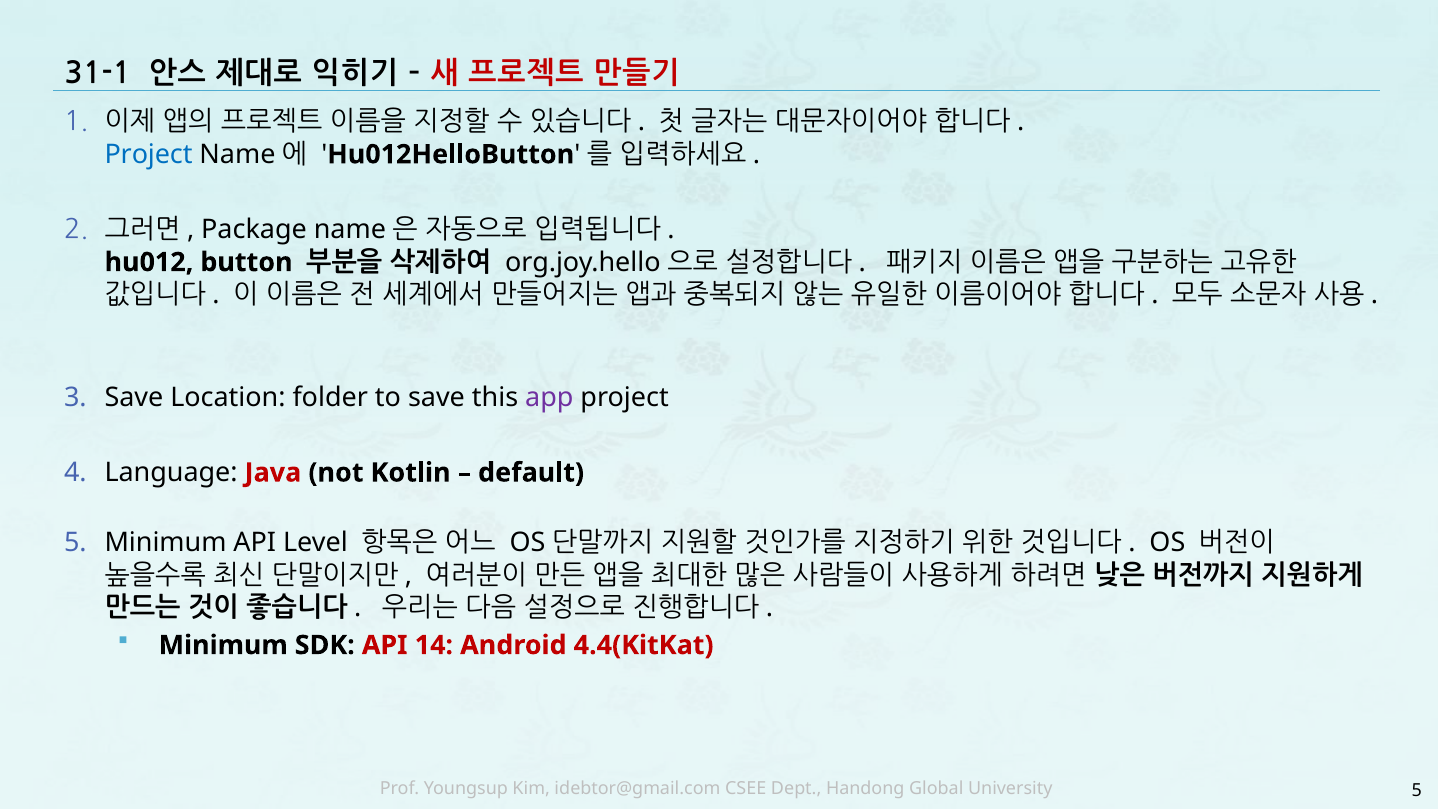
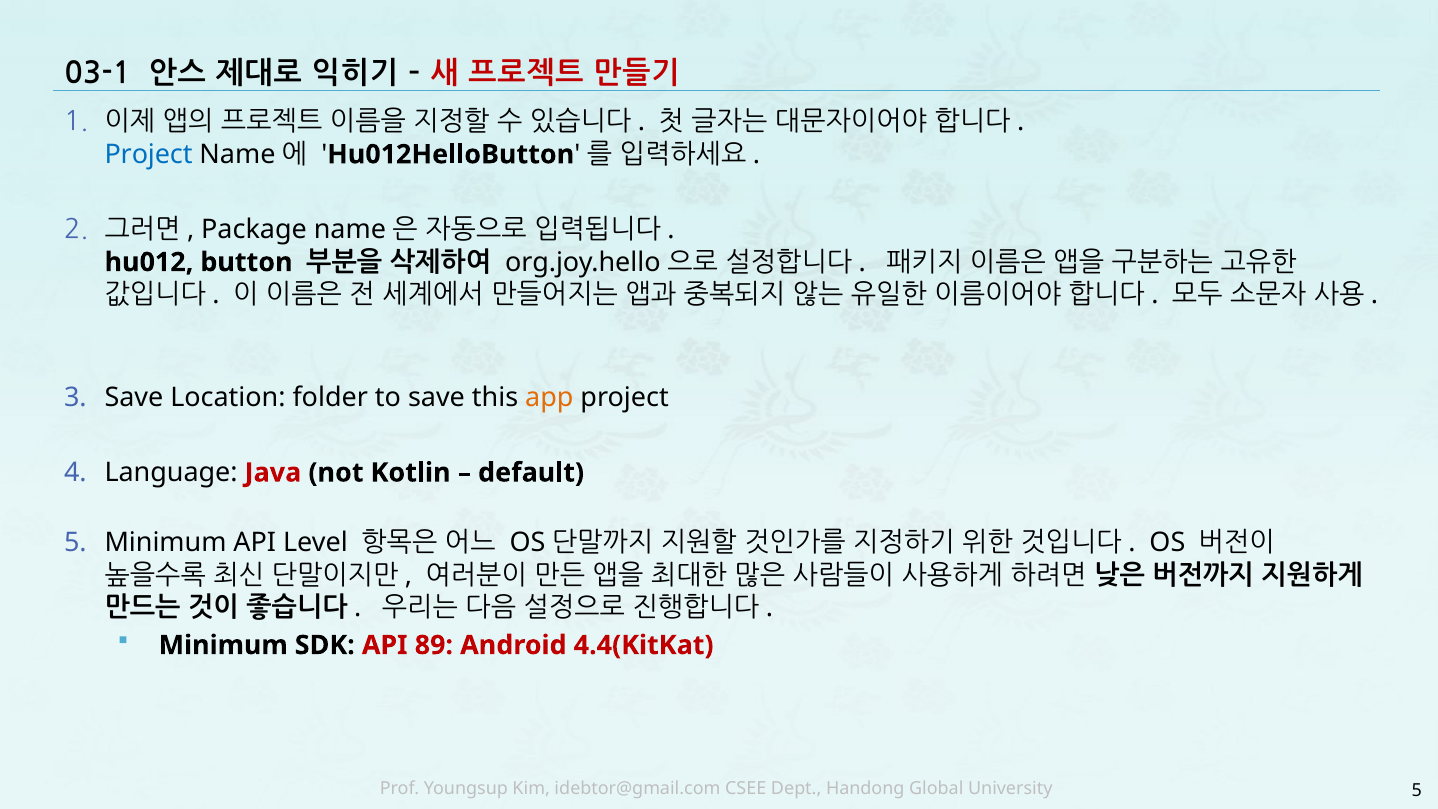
31-1: 31-1 -> 03-1 (98, 74)
app colour: purple -> orange (549, 397)
14: 14 -> 89 (434, 645)
